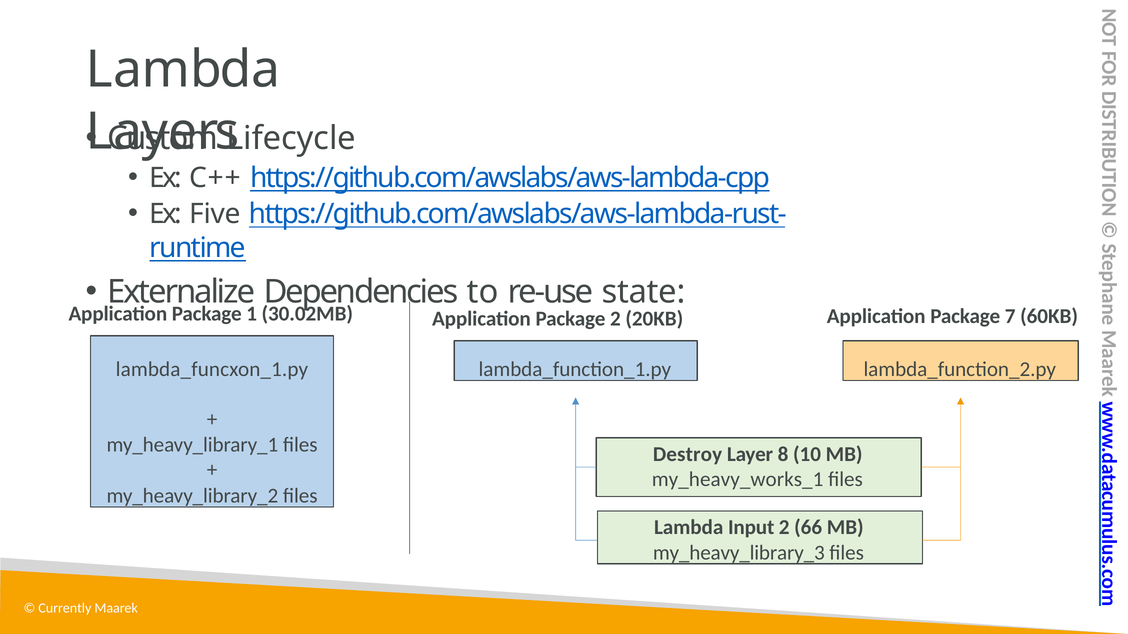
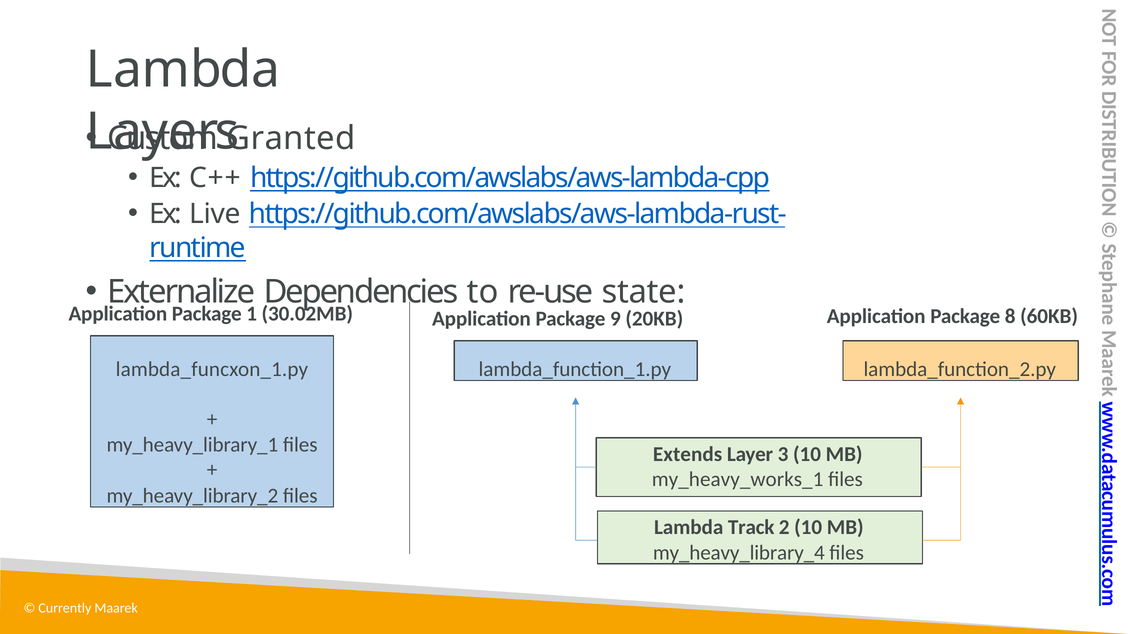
Lifecycle: Lifecycle -> Granted (291, 139)
Five: Five -> Live (215, 214)
7: 7 -> 8 (1010, 317)
Package 2: 2 -> 9 (615, 319)
Destroy: Destroy -> Extends (688, 455)
8: 8 -> 3 (783, 455)
Input: Input -> Track (751, 528)
2 66: 66 -> 10 (808, 528)
my_heavy_library_3: my_heavy_library_3 -> my_heavy_library_4 (739, 553)
